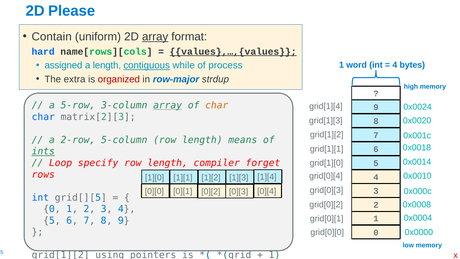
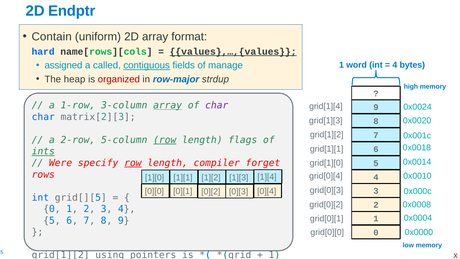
Please: Please -> Endptr (72, 11)
array underline: present -> none (155, 37)
a length: length -> called (107, 65)
while: while -> fields (184, 65)
process: process -> manage (226, 65)
extra: extra -> heap (75, 79)
5-row: 5-row -> 1-row (78, 105)
char colour: orange -> purple (217, 105)
row underline: none -> present (165, 140)
means: means -> flags (243, 140)
Loop: Loop -> Were (61, 163)
row underline: none -> present (133, 163)
